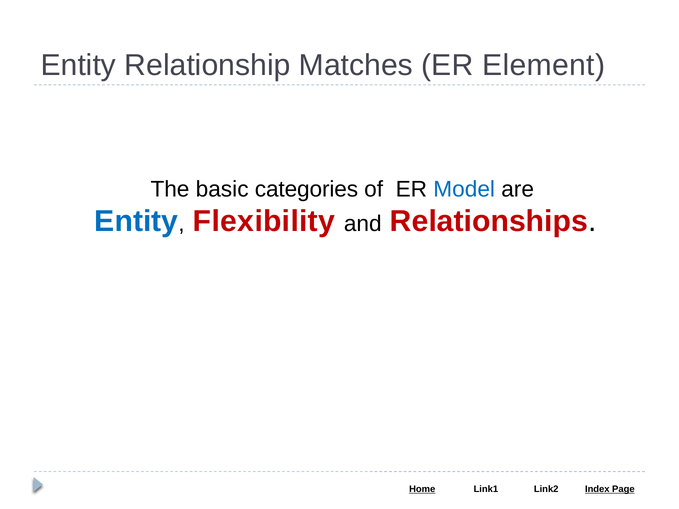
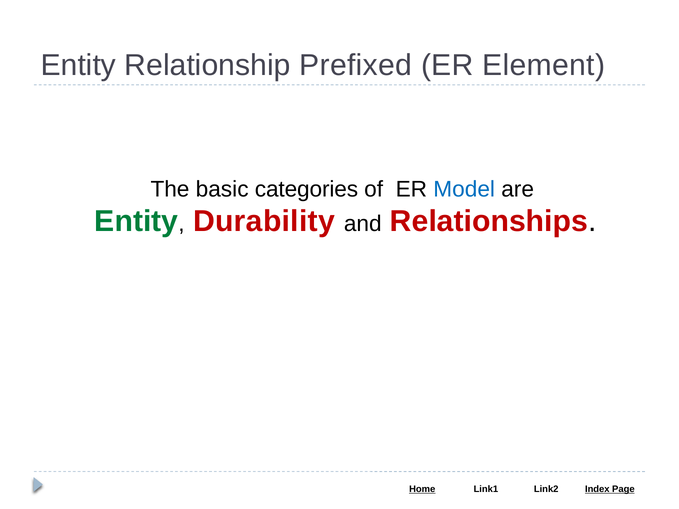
Matches: Matches -> Prefixed (356, 65)
Entity colour: blue -> green (136, 221)
Flexibility: Flexibility -> Durability (264, 221)
